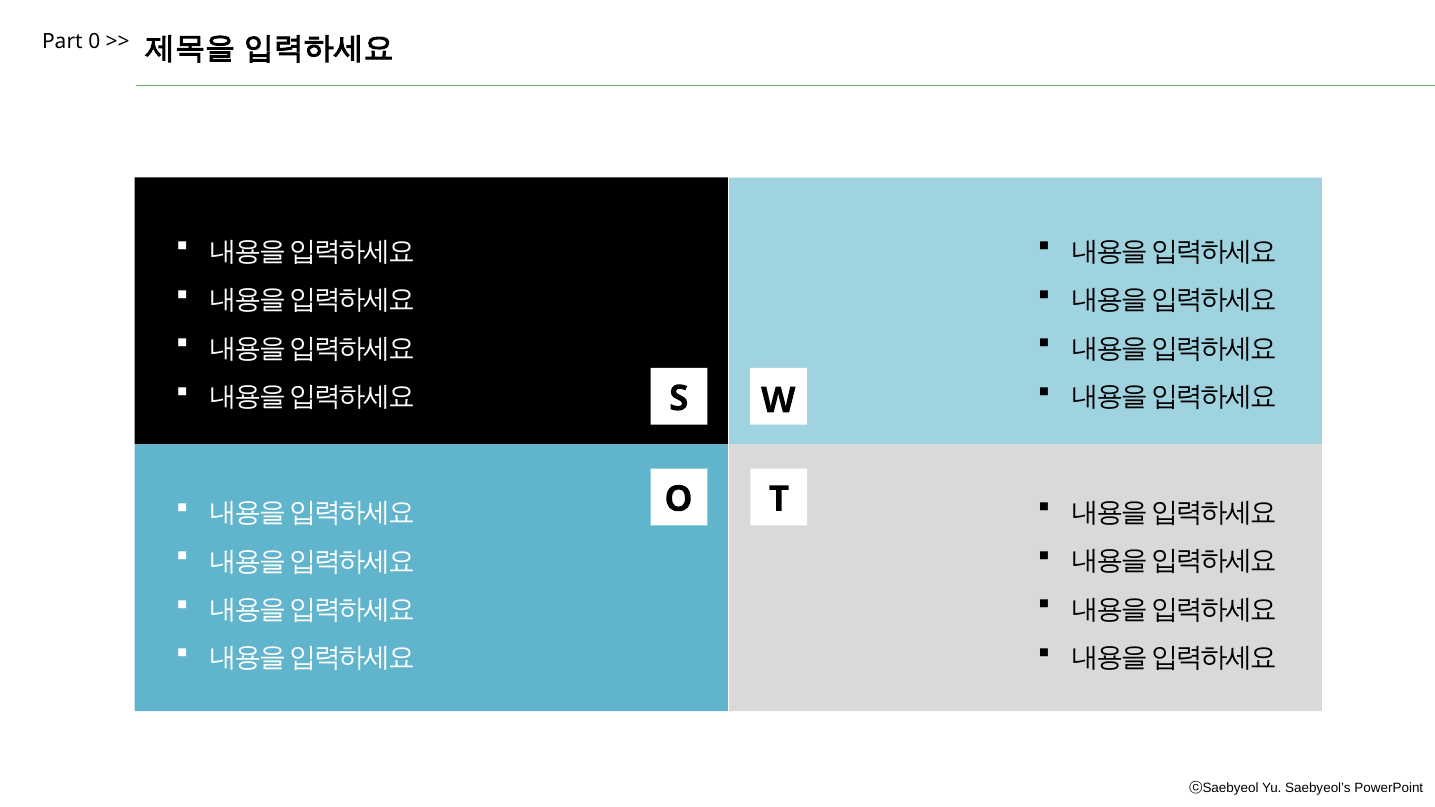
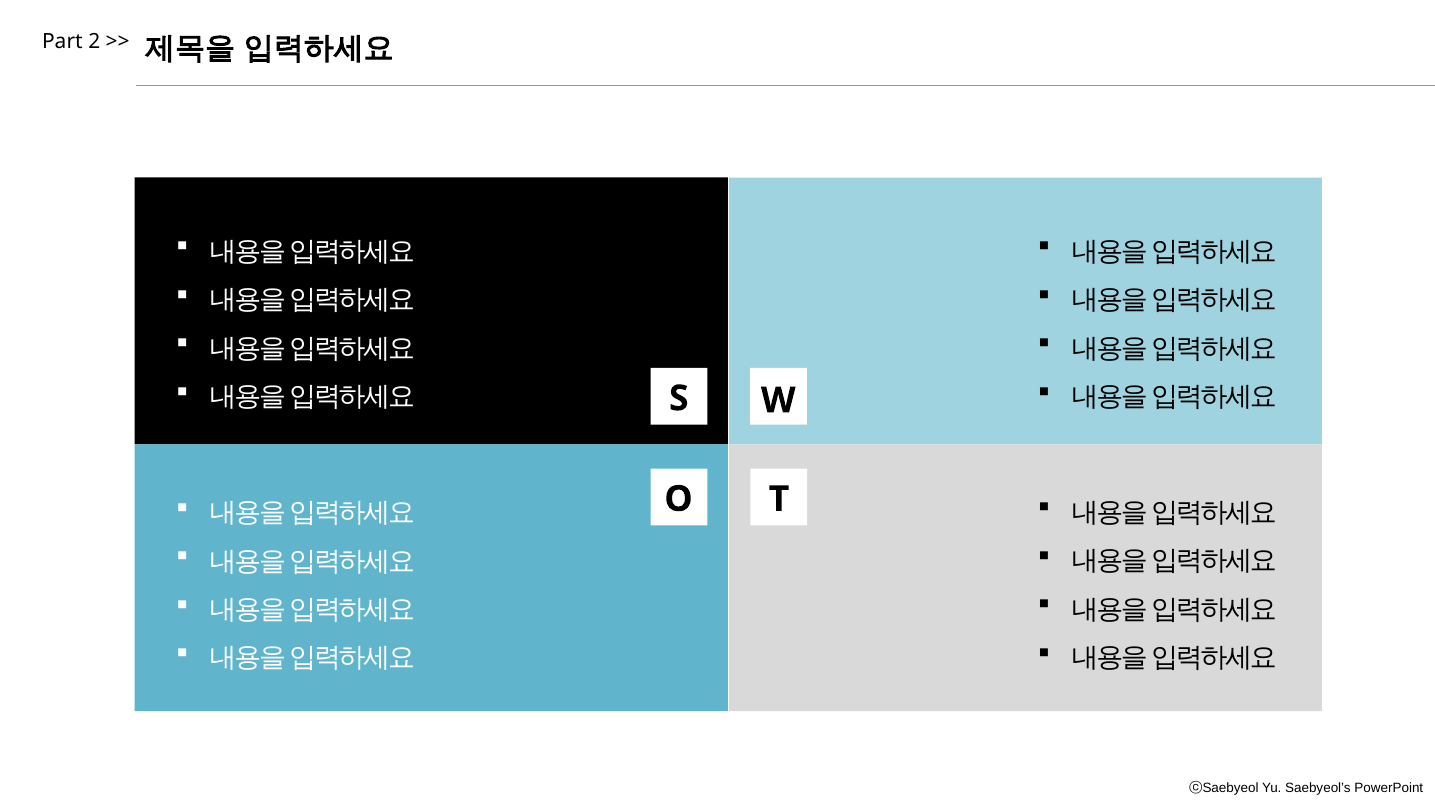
0: 0 -> 2 (94, 41)
